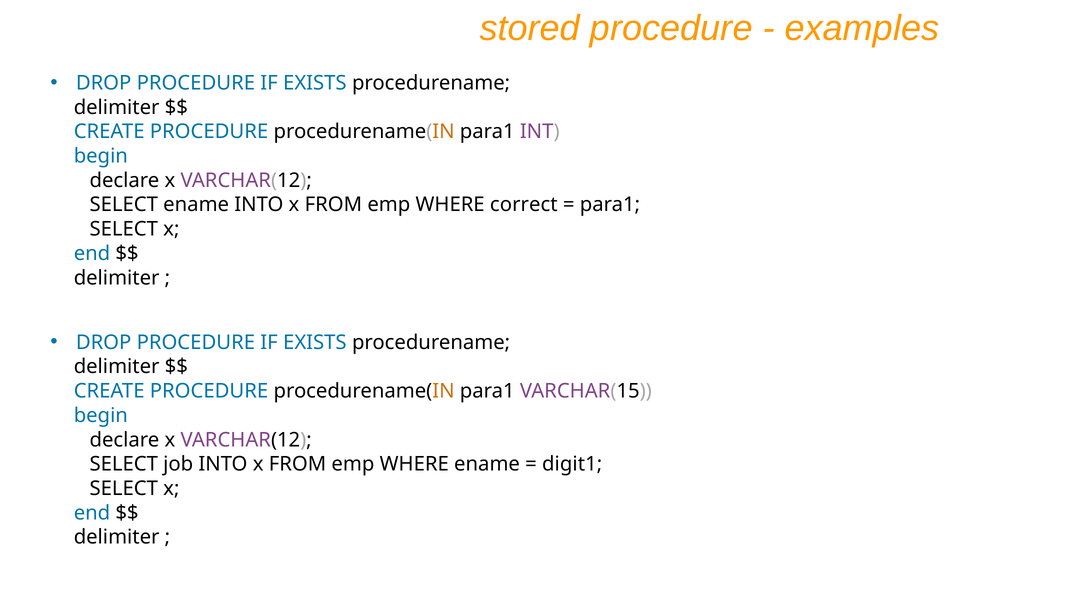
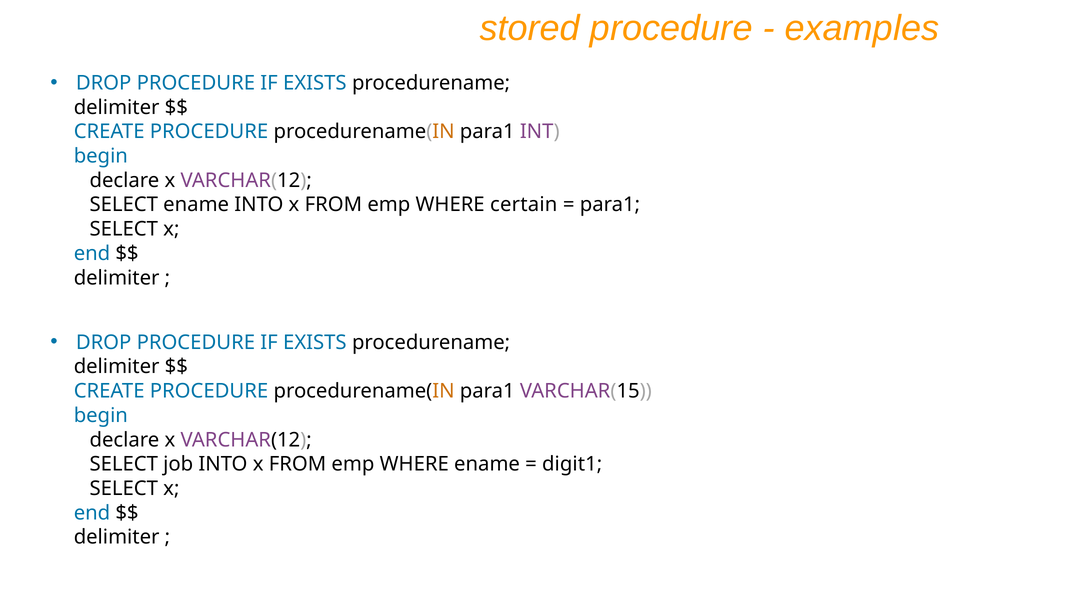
correct: correct -> certain (524, 205)
